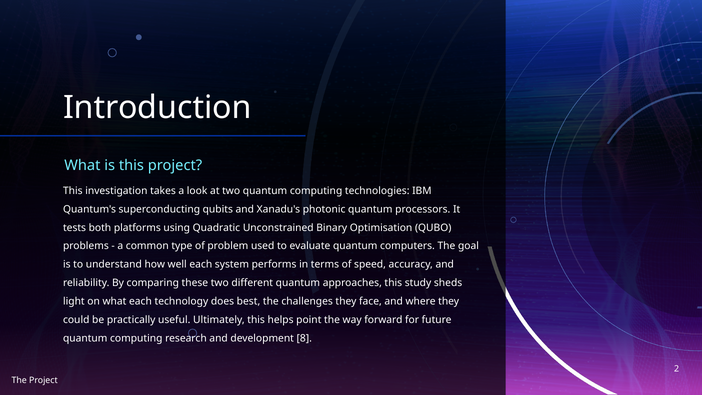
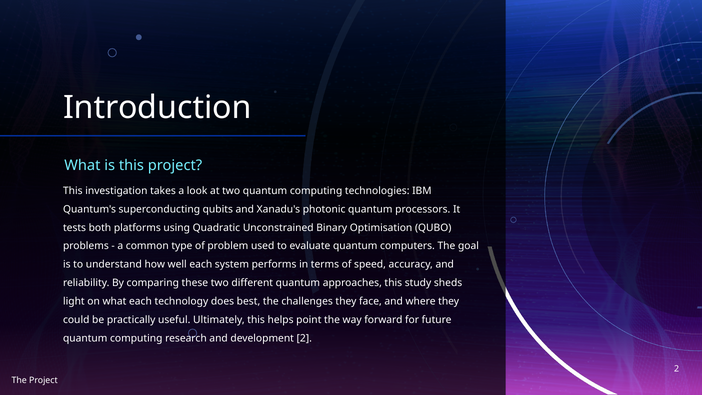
development 8: 8 -> 2 (304, 338)
